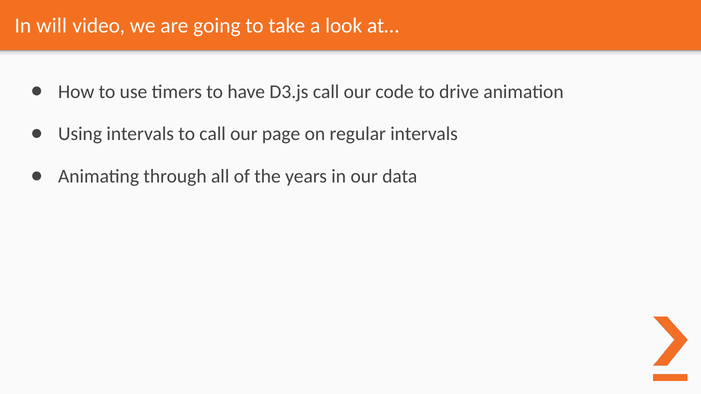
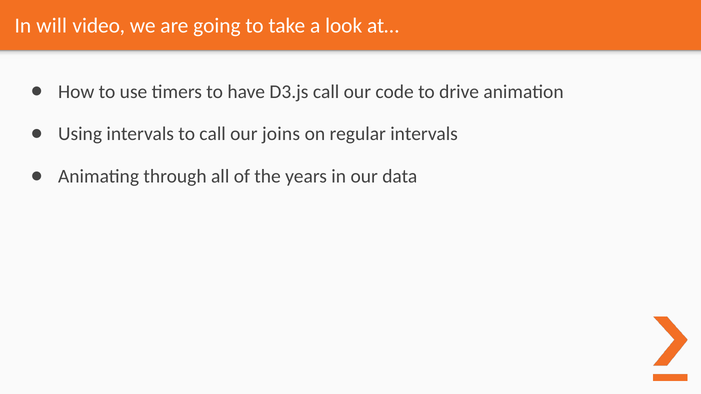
page: page -> joins (281, 134)
